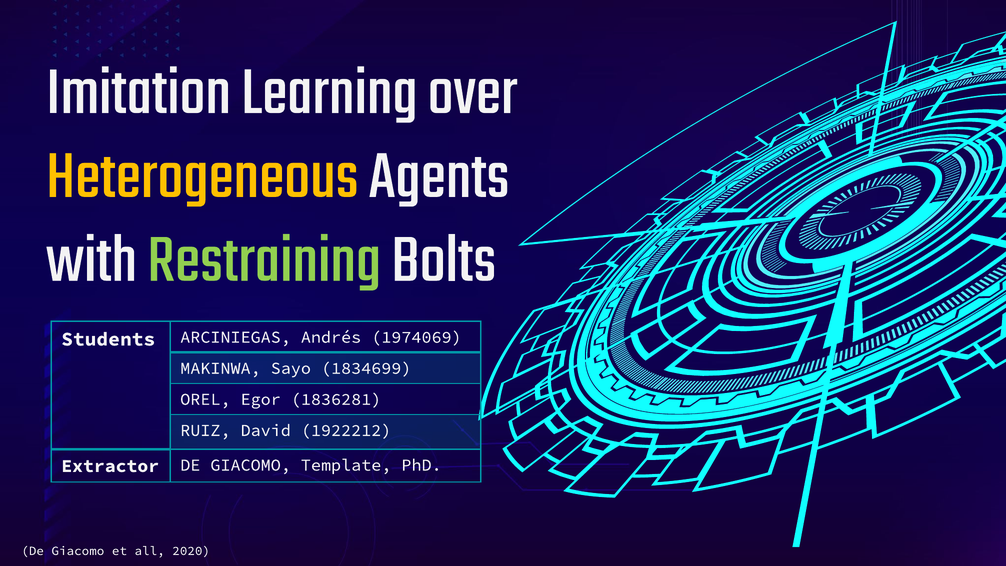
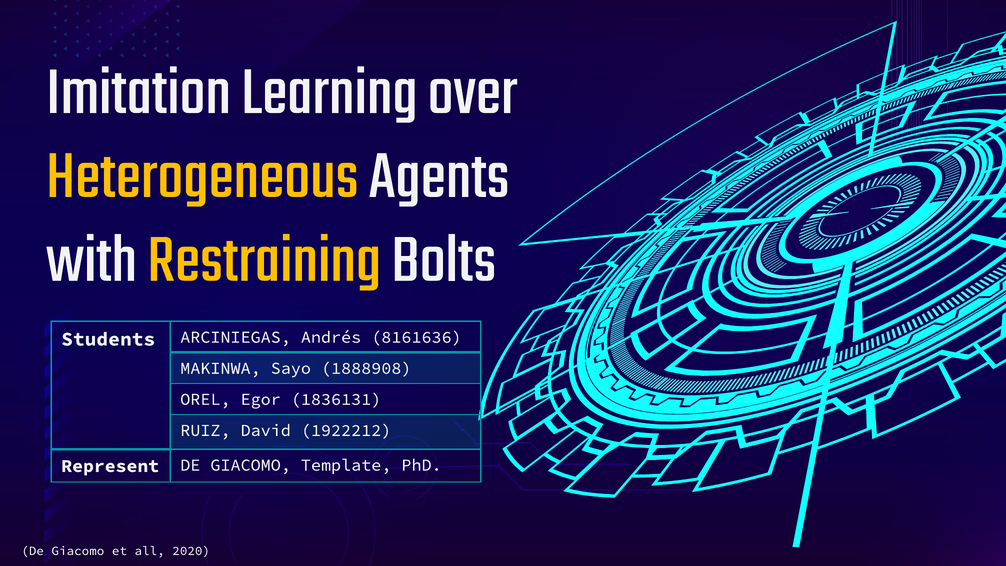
Restraining colour: light green -> yellow (264, 258)
1974069: 1974069 -> 8161636 (416, 337)
1834699: 1834699 -> 1888908 (366, 368)
1836281: 1836281 -> 1836131 (336, 399)
Extractor: Extractor -> Represent (110, 466)
